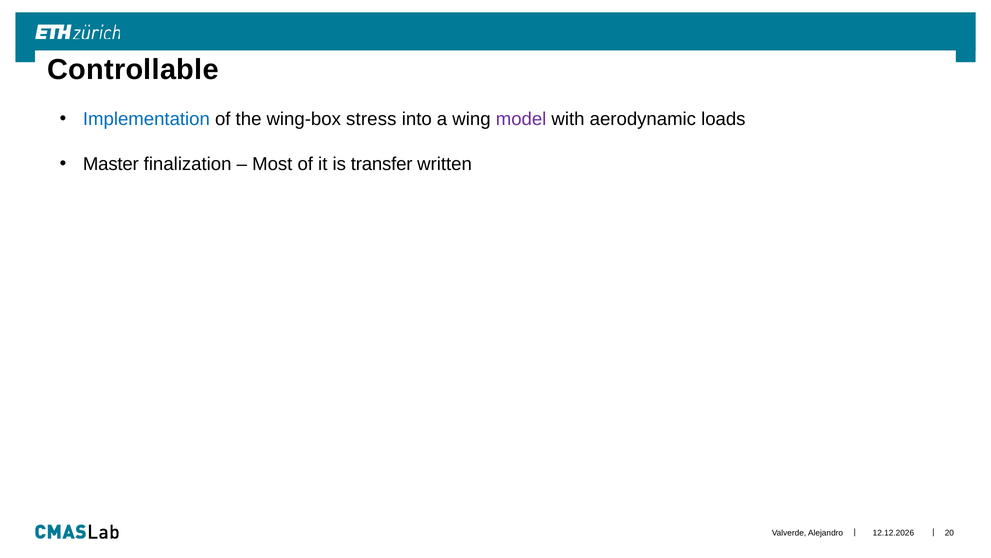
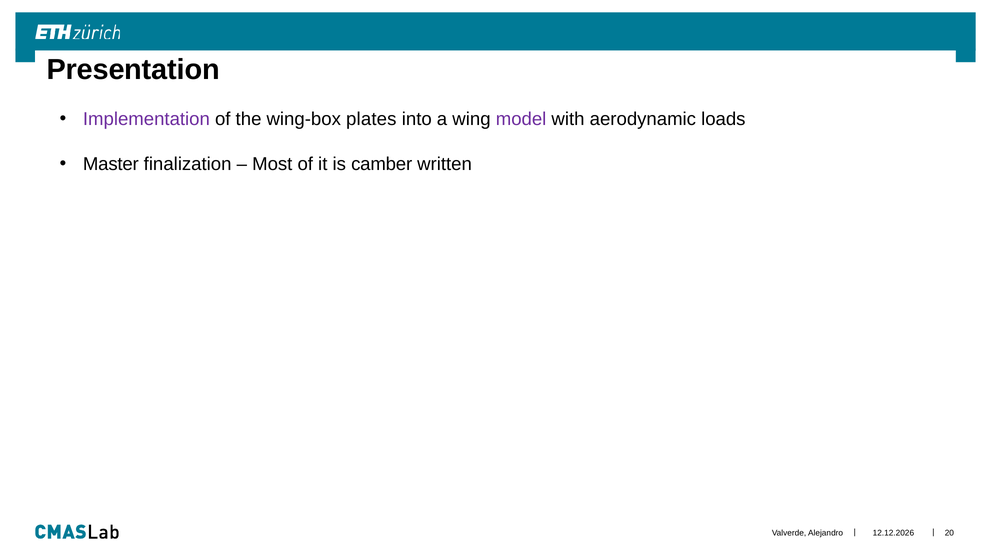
Controllable: Controllable -> Presentation (133, 70)
Implementation colour: blue -> purple (146, 119)
stress: stress -> plates (371, 119)
transfer: transfer -> camber (382, 164)
